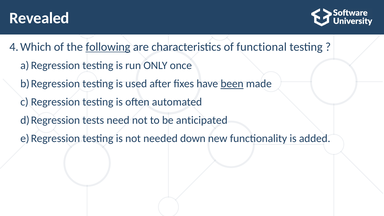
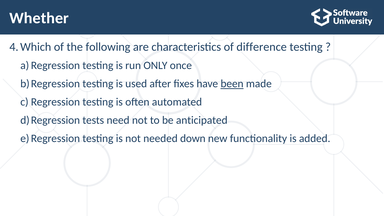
Revealed: Revealed -> Whether (39, 18)
following underline: present -> none (108, 47)
functional: functional -> difference (262, 47)
